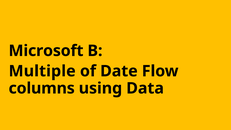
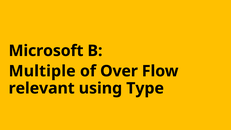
Date: Date -> Over (119, 71)
columns: columns -> relevant (42, 88)
Data: Data -> Type (145, 88)
